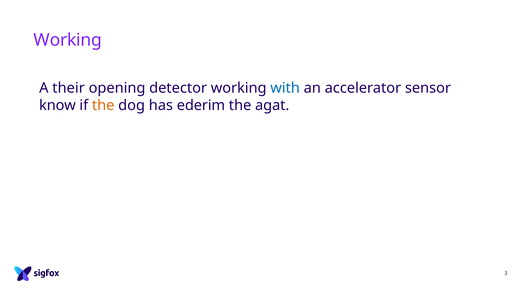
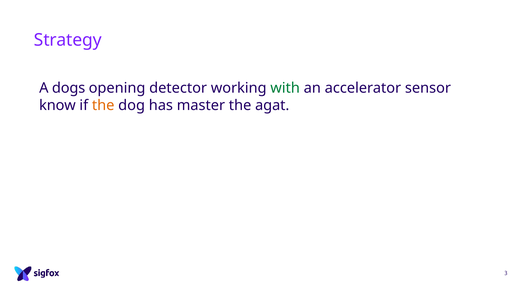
Working: Working -> Strategy (68, 40)
their: their -> dogs (69, 88)
with colour: blue -> green (285, 88)
ederim: ederim -> master (201, 105)
